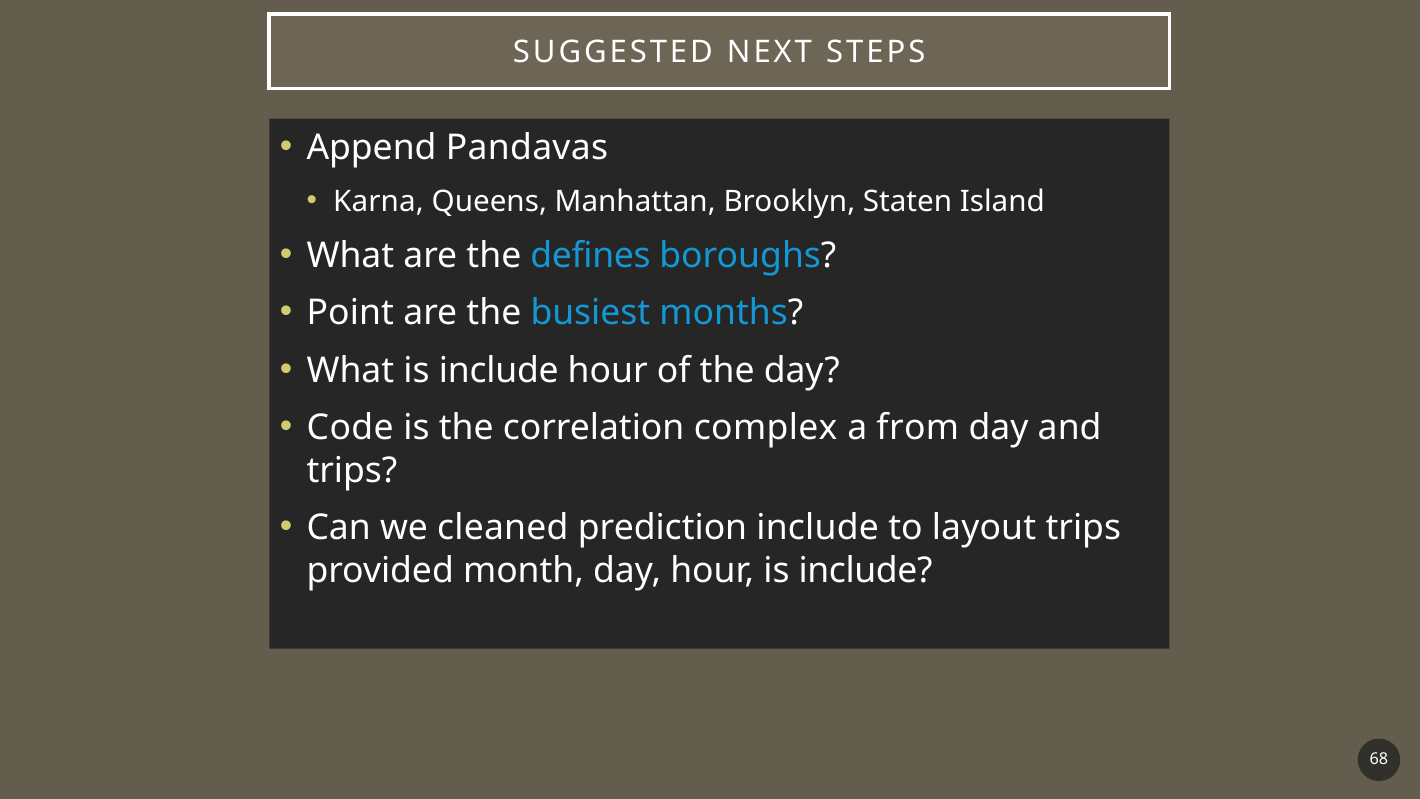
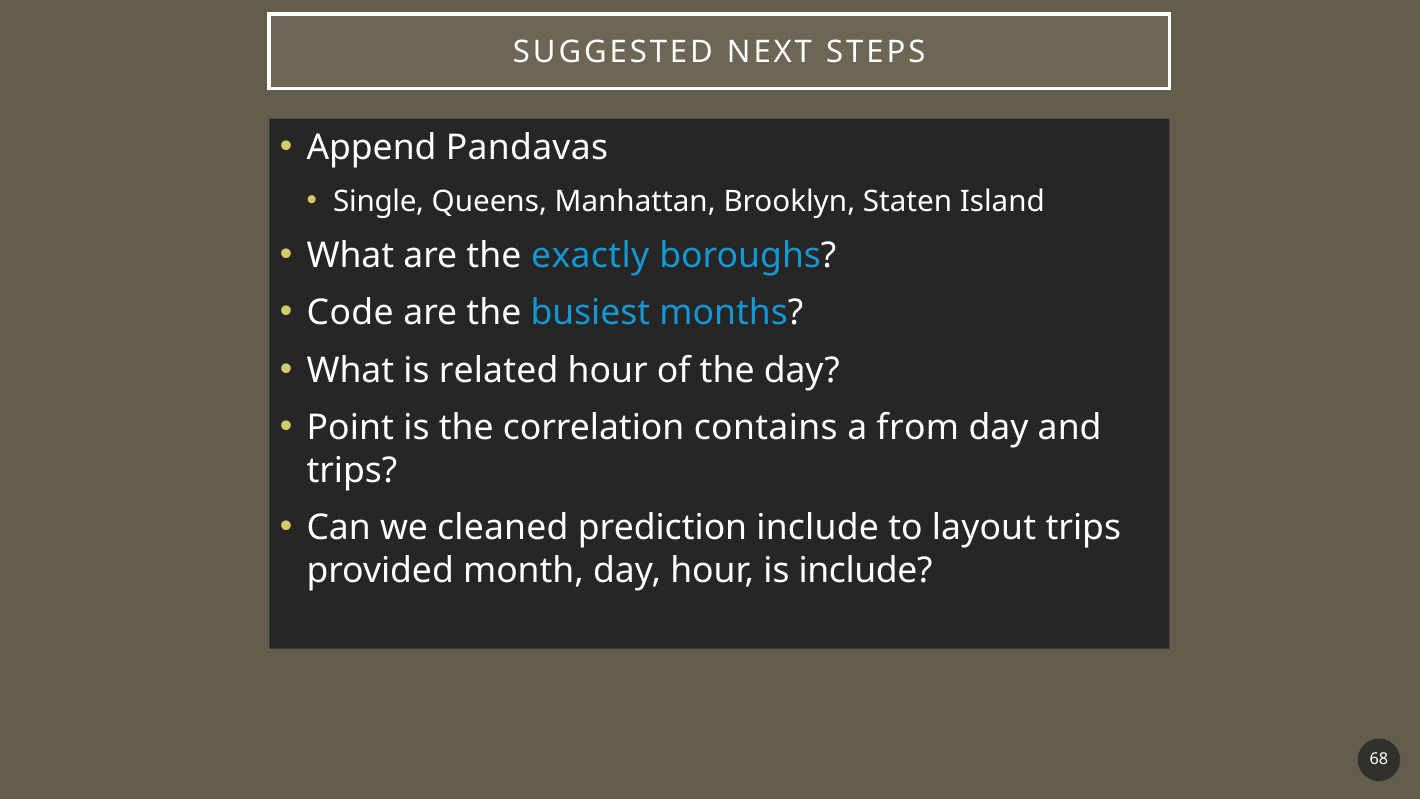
Karna: Karna -> Single (379, 201)
defines: defines -> exactly (590, 256)
Point: Point -> Code (350, 313)
What is include: include -> related (499, 370)
Code: Code -> Point (350, 428)
complex: complex -> contains (766, 428)
